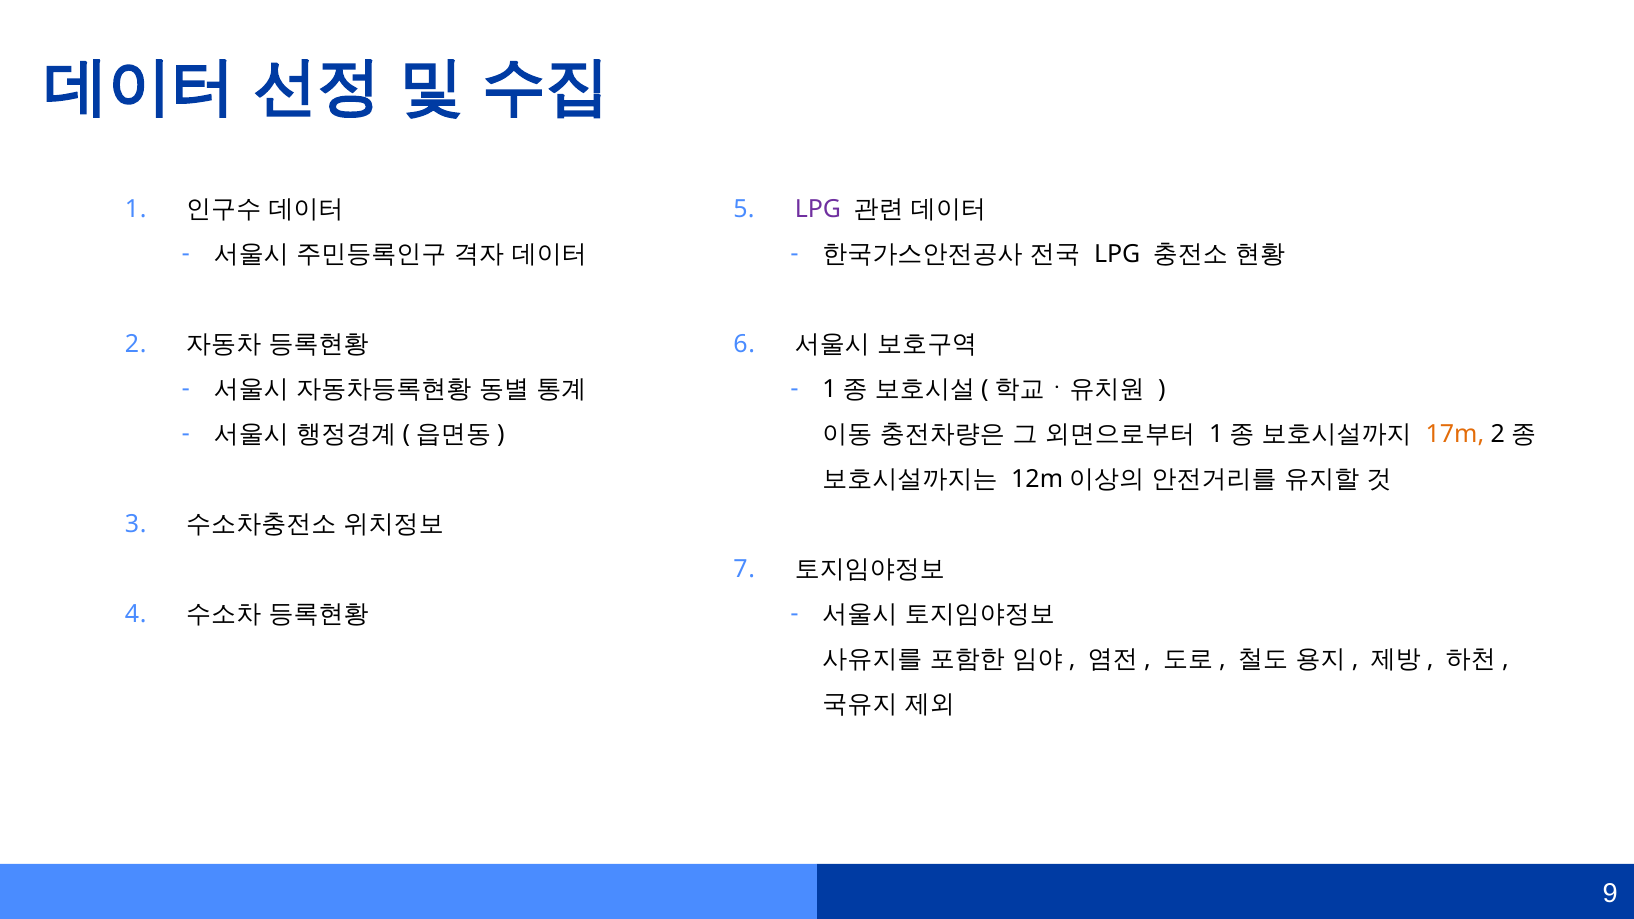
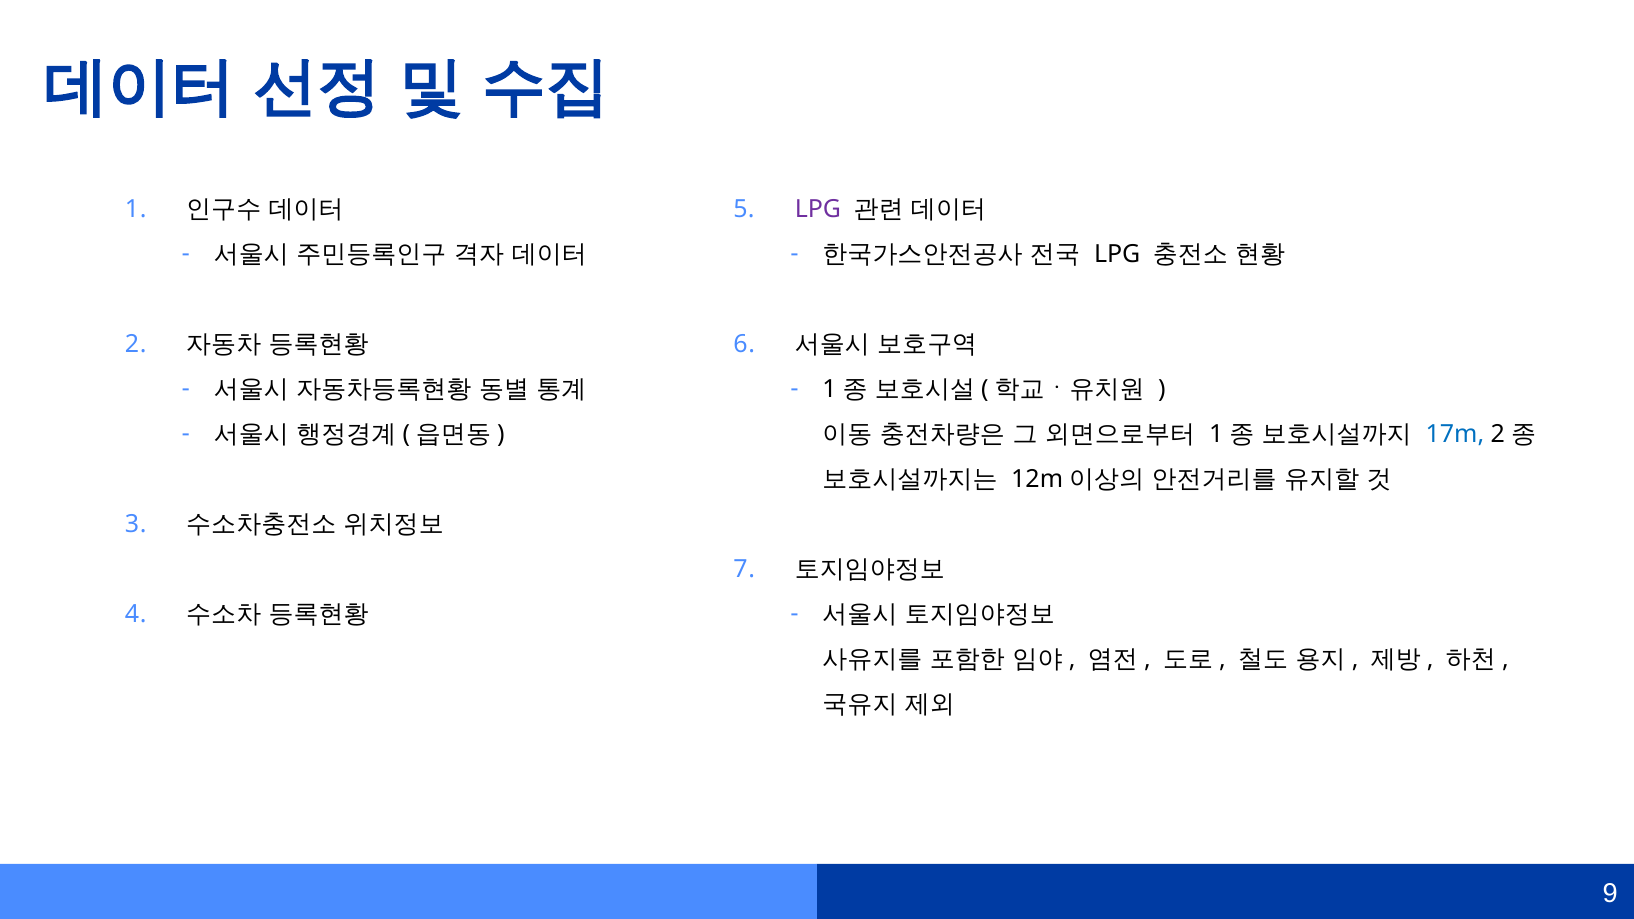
17m colour: orange -> blue (1455, 435)
